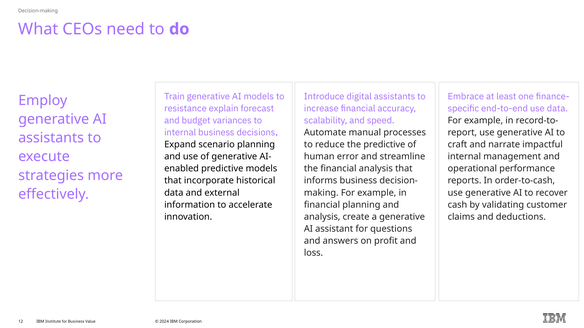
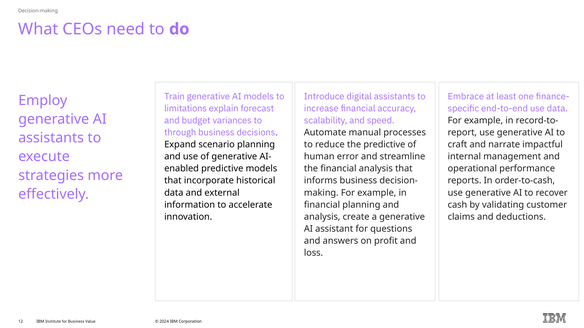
resistance: resistance -> limitations (186, 109)
internal: internal -> through (180, 133)
